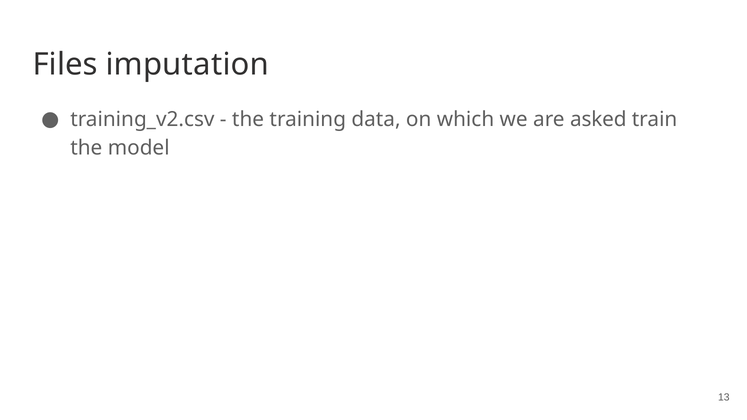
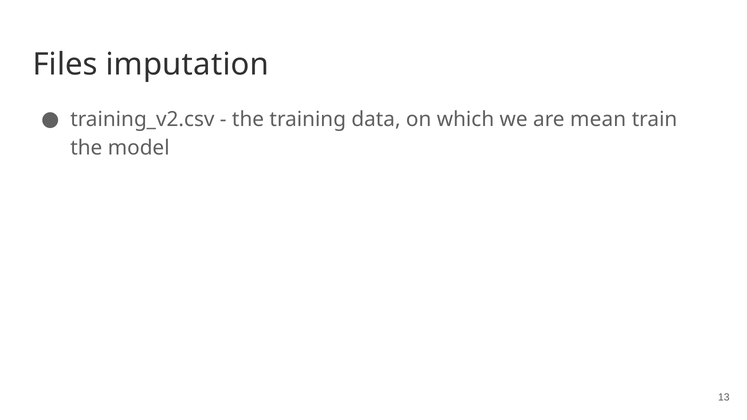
asked: asked -> mean (598, 119)
